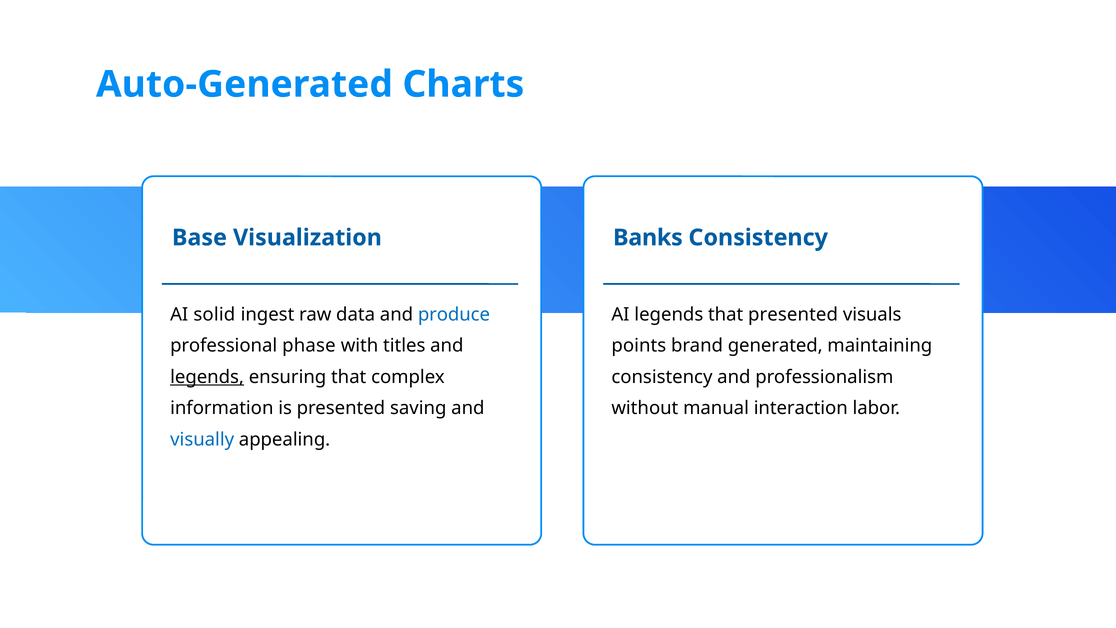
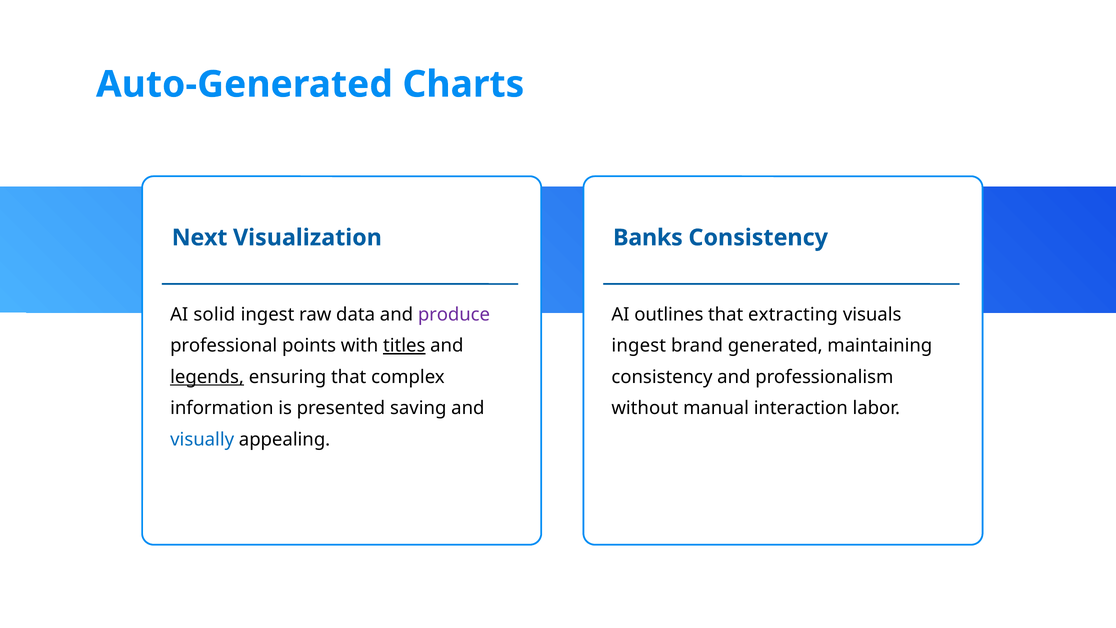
Base: Base -> Next (200, 238)
produce colour: blue -> purple (454, 314)
AI legends: legends -> outlines (669, 314)
that presented: presented -> extracting (793, 314)
points: points -> ingest (639, 346)
phase: phase -> points (309, 346)
titles underline: none -> present (404, 346)
